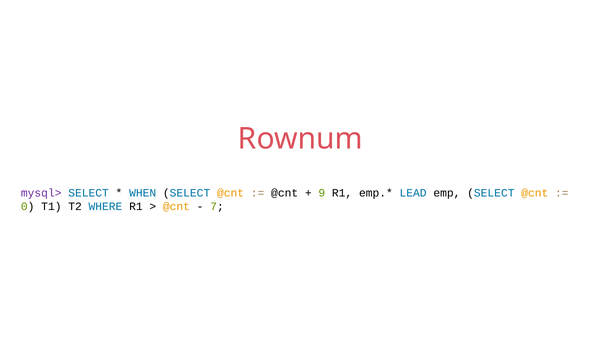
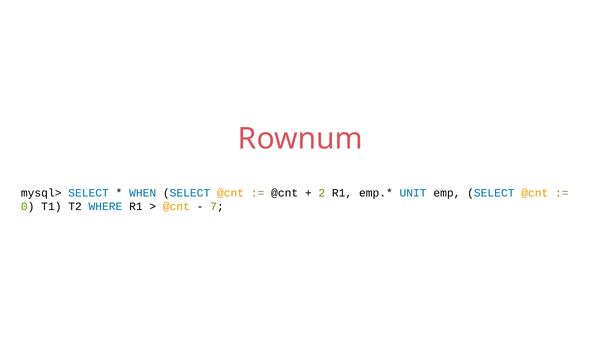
mysql> colour: purple -> black (41, 193)
9: 9 -> 2 (322, 193)
LEAD: LEAD -> UNIT (413, 193)
